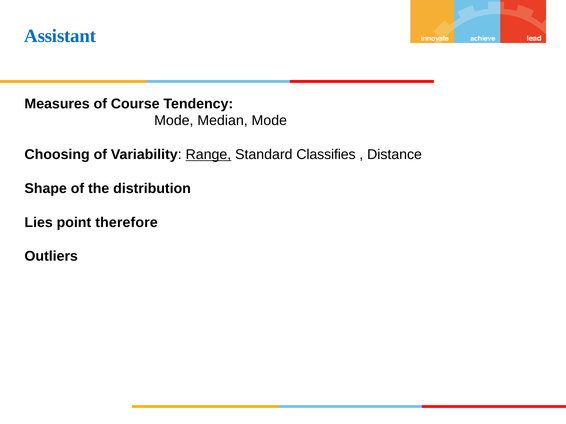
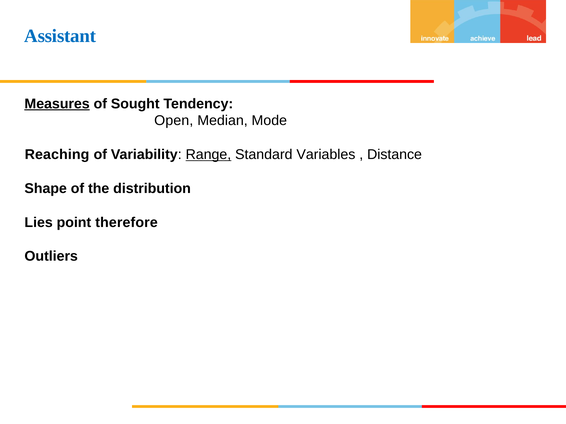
Measures underline: none -> present (57, 104)
Course: Course -> Sought (135, 104)
Mode: Mode -> Open (174, 121)
Choosing: Choosing -> Reaching (57, 155)
Classifies: Classifies -> Variables (326, 155)
